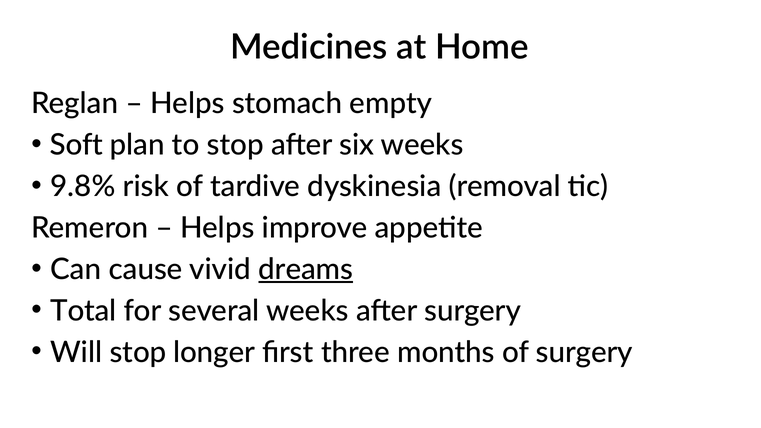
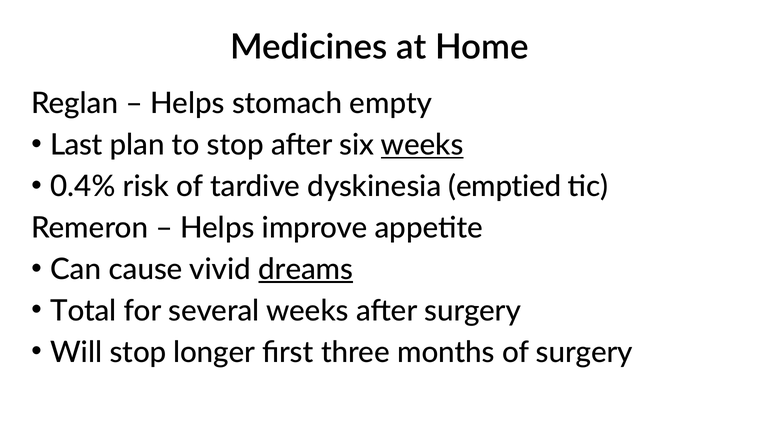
Soft: Soft -> Last (76, 145)
weeks underline: none -> present (422, 145)
9.8%: 9.8% -> 0.4% (83, 187)
removal: removal -> emptied (505, 187)
